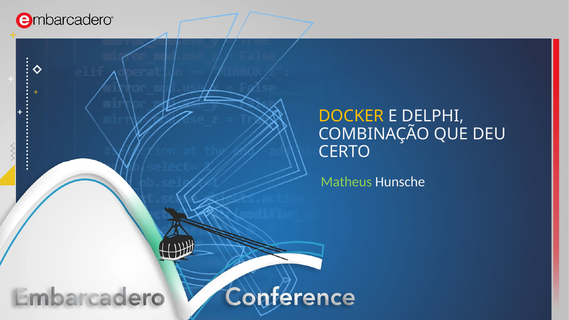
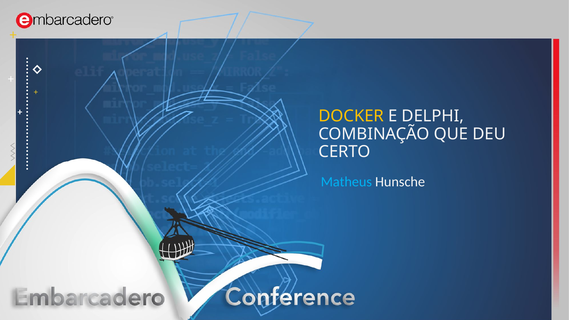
Matheus colour: light green -> light blue (346, 182)
